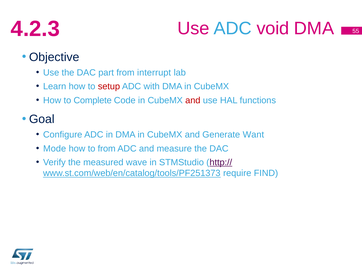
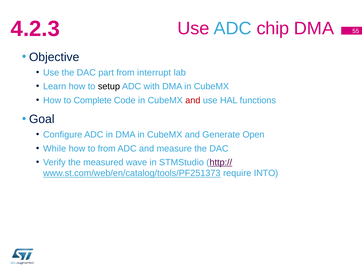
void: void -> chip (273, 28)
setup colour: red -> black (109, 87)
Want: Want -> Open (253, 135)
Mode: Mode -> While (55, 149)
FIND: FIND -> INTO (266, 174)
